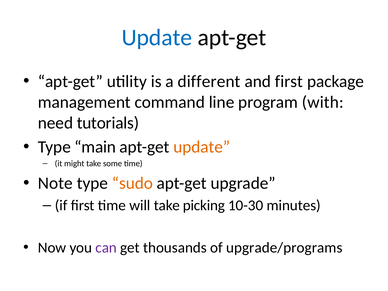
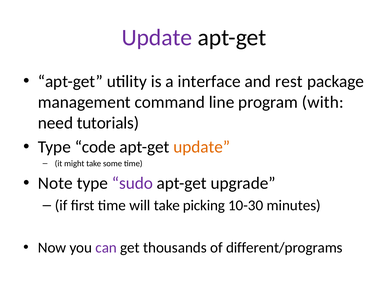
Update colour: blue -> purple (157, 38)
different: different -> interface (209, 81)
and first: first -> rest (289, 81)
main: main -> code (95, 147)
sudo colour: orange -> purple (132, 183)
upgrade/programs: upgrade/programs -> different/programs (284, 248)
